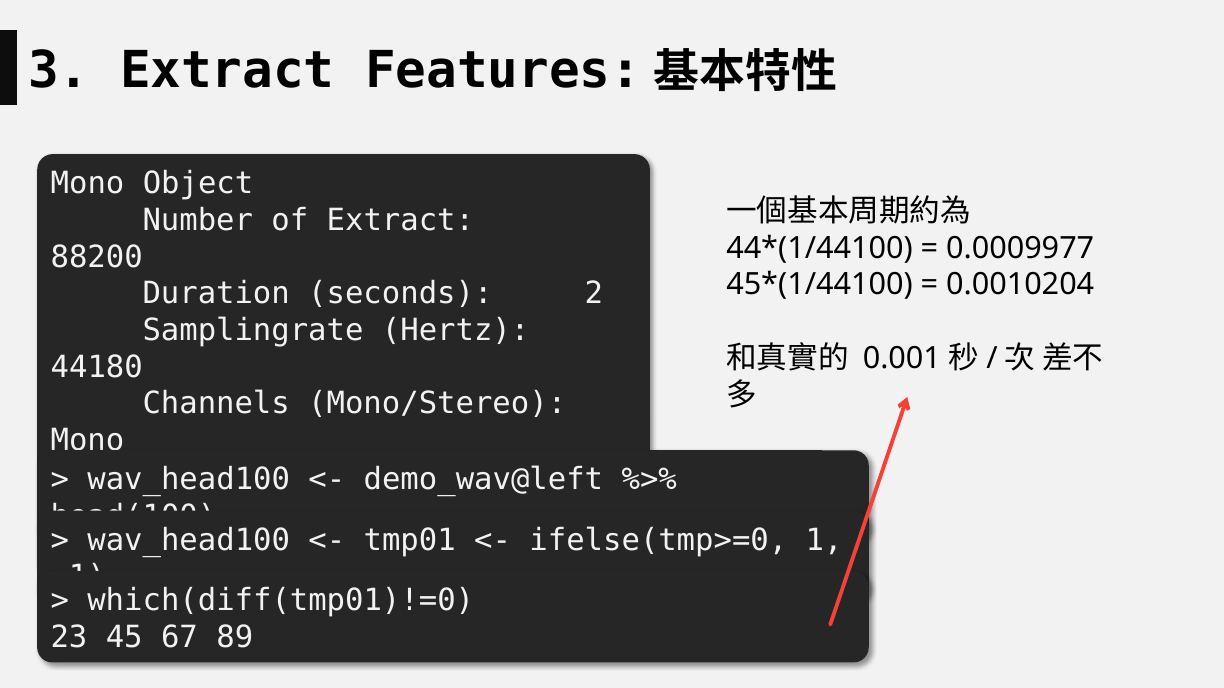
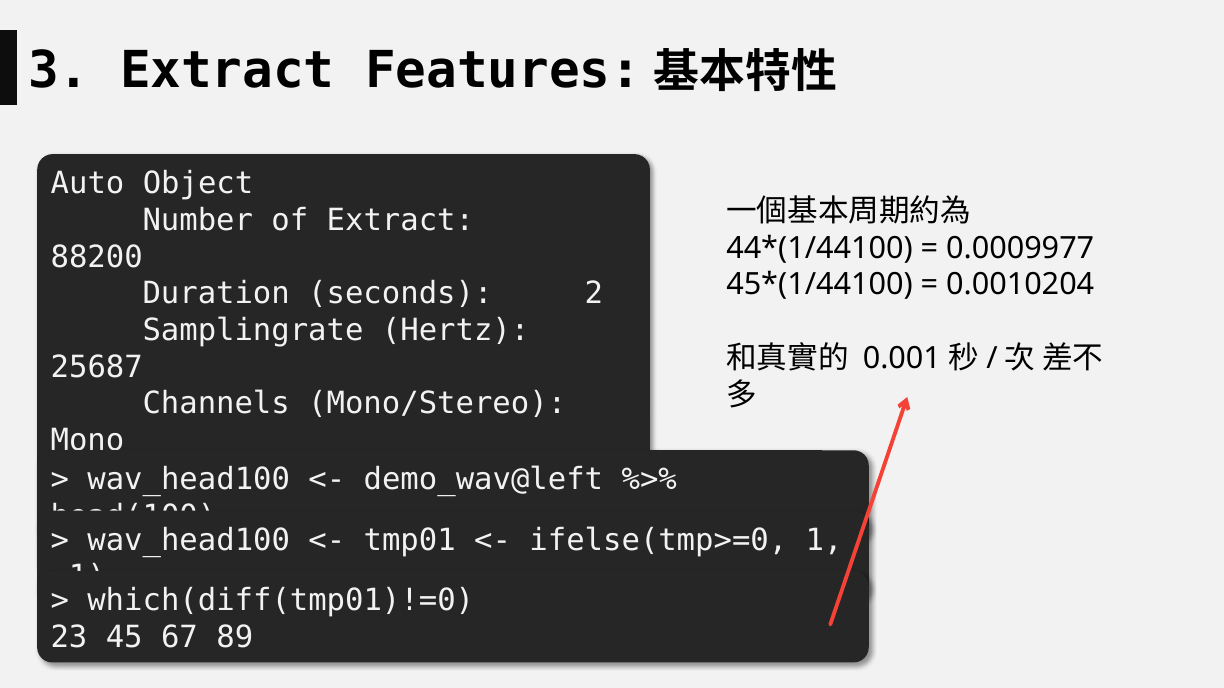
Mono: Mono -> Auto (88, 184)
44180: 44180 -> 25687 (97, 367)
